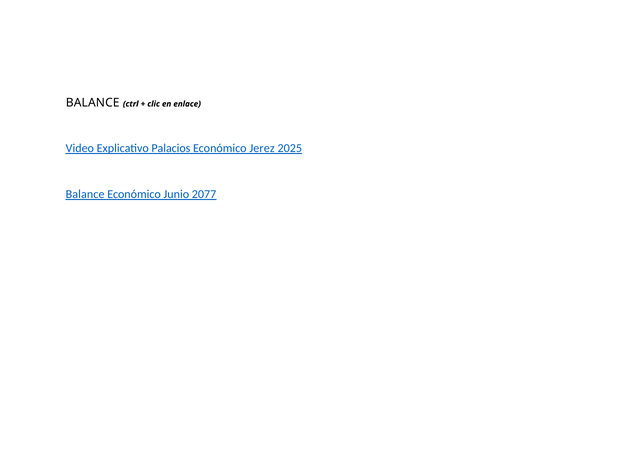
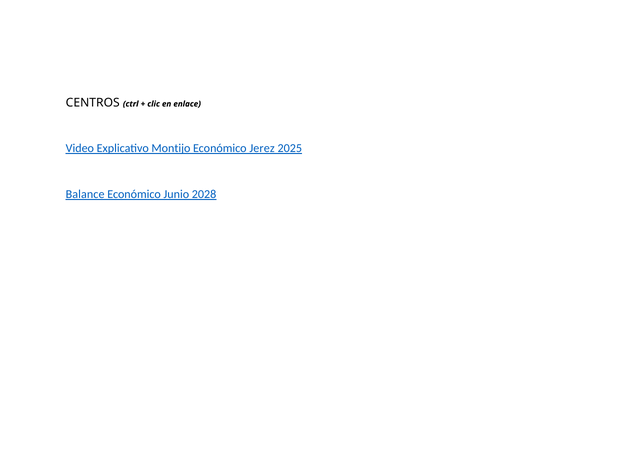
BALANCE: BALANCE -> CENTROS (93, 103)
Palacios: Palacios -> Montijo (171, 148)
2077: 2077 -> 2028 (204, 194)
